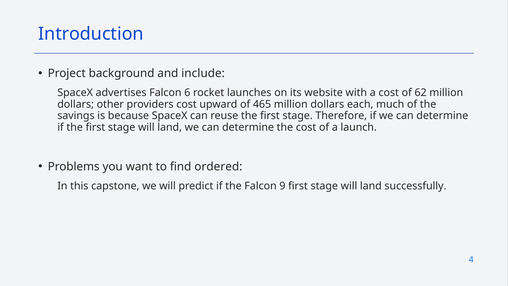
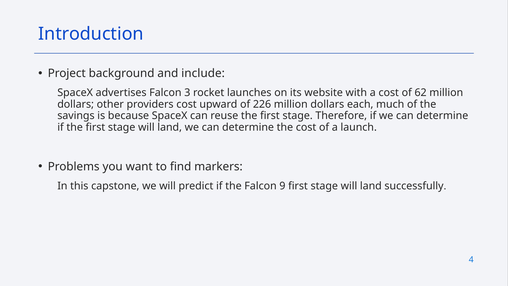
6: 6 -> 3 (187, 93)
465: 465 -> 226 (262, 104)
ordered: ordered -> markers (218, 166)
